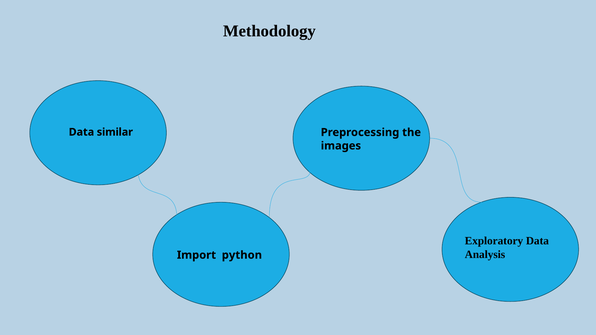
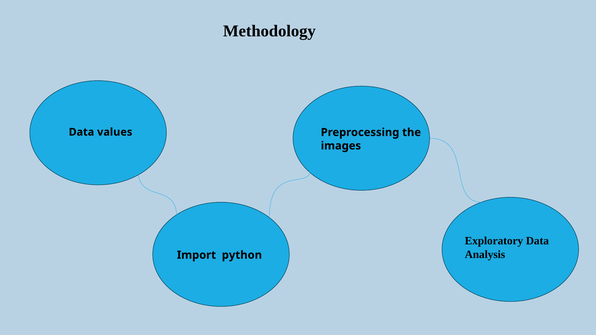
similar: similar -> values (115, 132)
